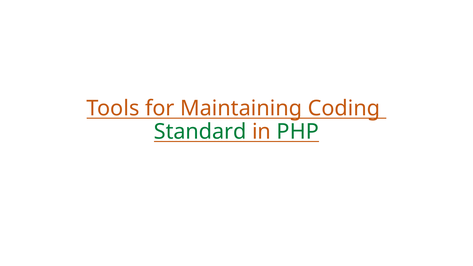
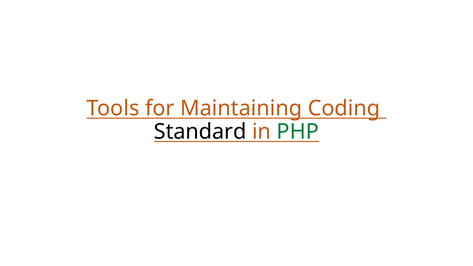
Standard colour: green -> black (200, 132)
